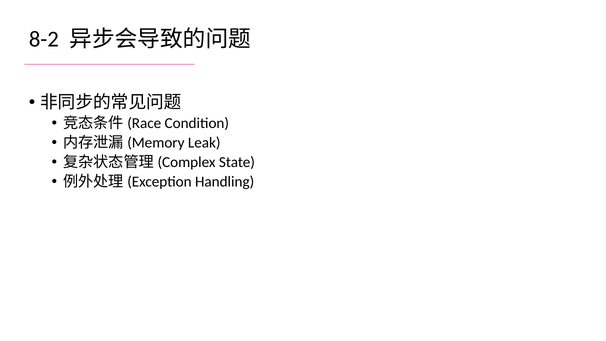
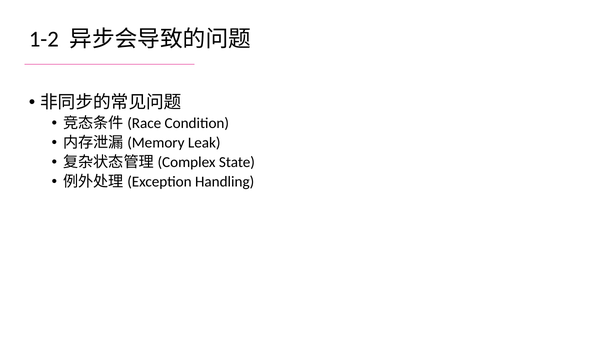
8-2: 8-2 -> 1-2 (44, 39)
